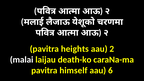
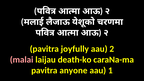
heights: heights -> joyfully (75, 49)
malai colour: white -> pink (22, 60)
himself: himself -> anyone (73, 70)
6: 6 -> 1 (110, 70)
